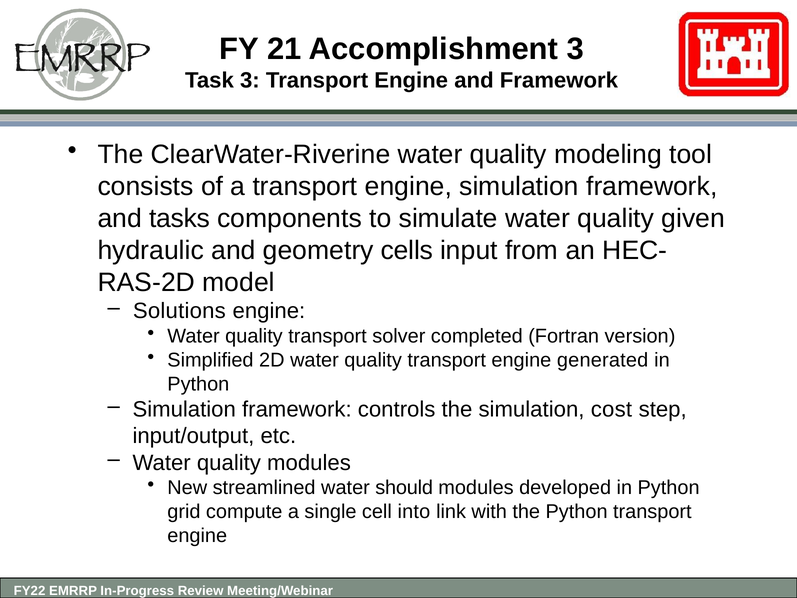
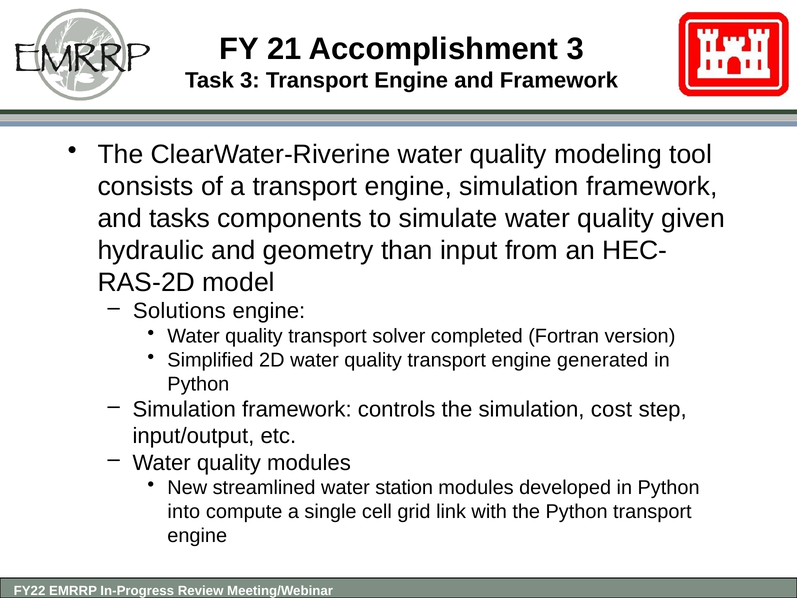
cells: cells -> than (407, 250)
should: should -> station (404, 488)
grid: grid -> into (184, 512)
into: into -> grid (414, 512)
